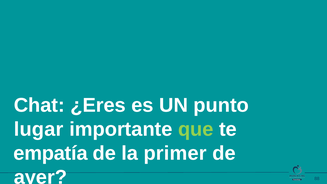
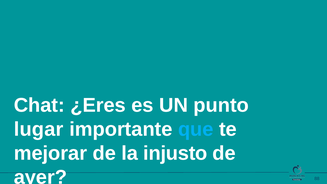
que colour: light green -> light blue (196, 129)
empatía: empatía -> mejorar (50, 153)
primer: primer -> injusto (175, 153)
